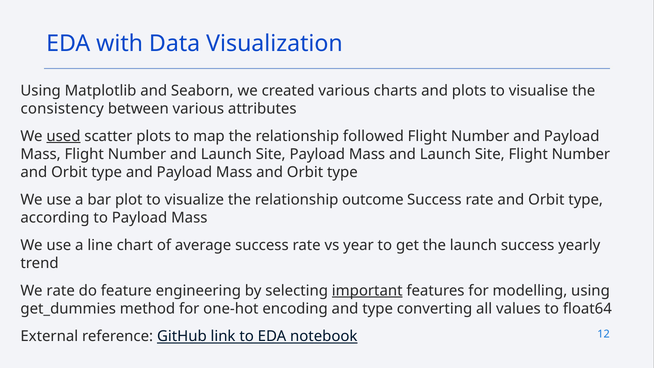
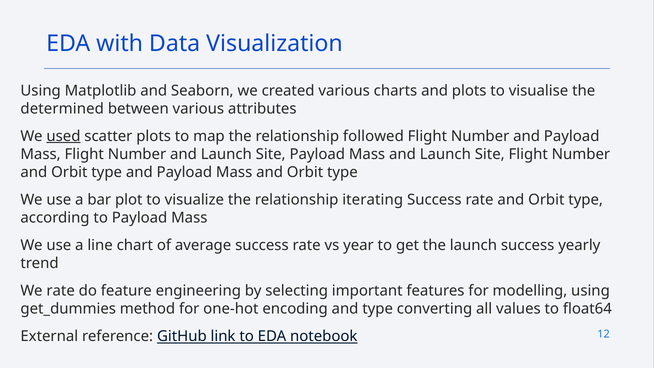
consistency: consistency -> determined (62, 109)
outcome: outcome -> iterating (373, 200)
important underline: present -> none (367, 291)
